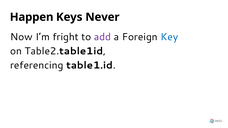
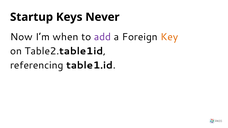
Happen: Happen -> Startup (32, 17)
fright: fright -> when (66, 37)
Key colour: blue -> orange (169, 37)
